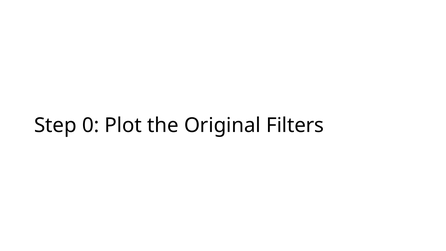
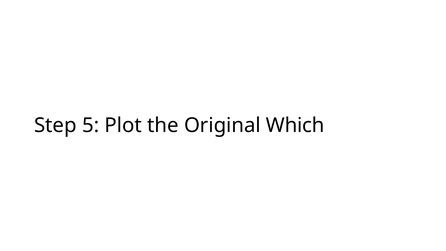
0: 0 -> 5 (91, 125)
Filters: Filters -> Which (295, 125)
